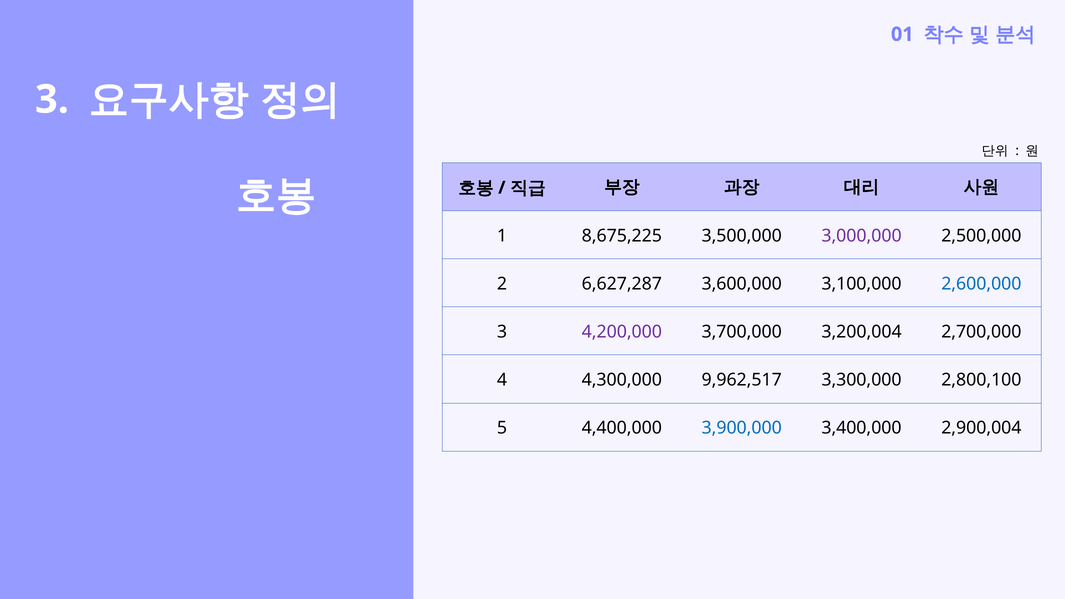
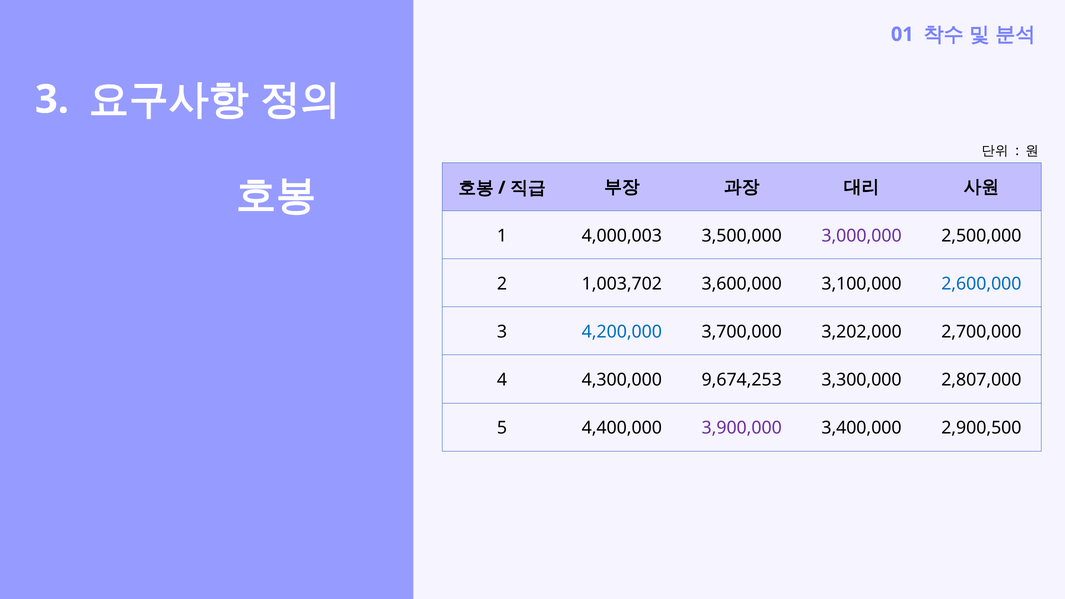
8,675,225: 8,675,225 -> 4,000,003 (622, 236)
6,627,287: 6,627,287 -> 1,003,702 (622, 284)
4,200,000 colour: purple -> blue (622, 332)
3,200,004: 3,200,004 -> 3,202,000 (862, 332)
9,962,517: 9,962,517 -> 9,674,253 (742, 380)
2,800,100: 2,800,100 -> 2,807,000 (981, 380)
3,900,000 colour: blue -> purple (742, 428)
2,900,004: 2,900,004 -> 2,900,500 (981, 428)
